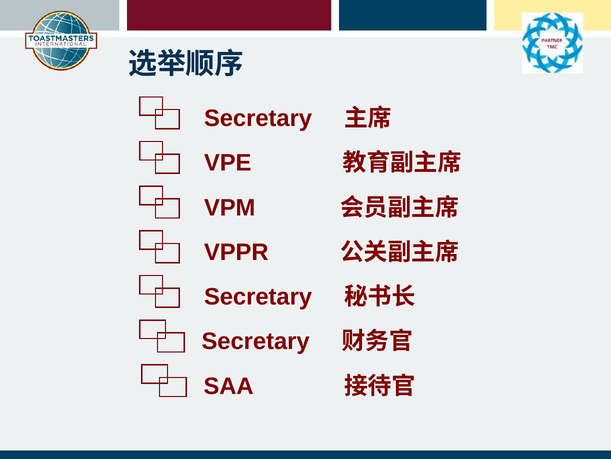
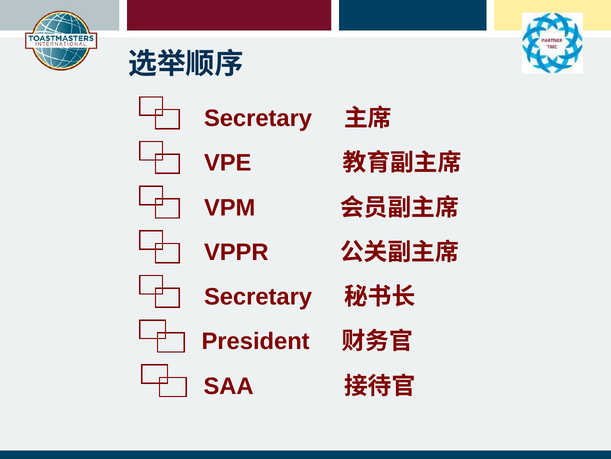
Secretary: Secretary -> President (256, 341)
